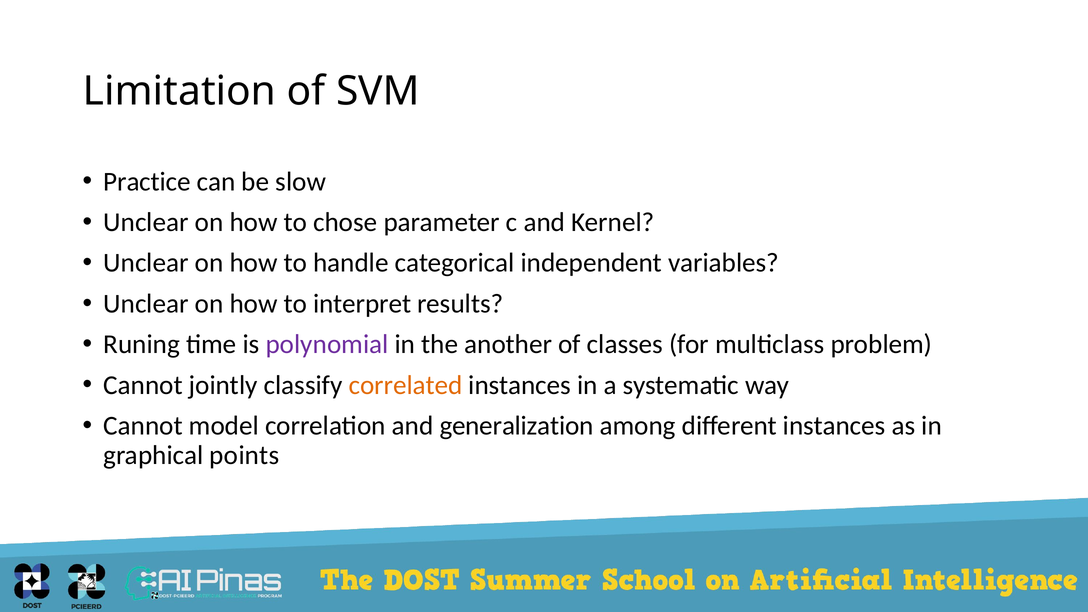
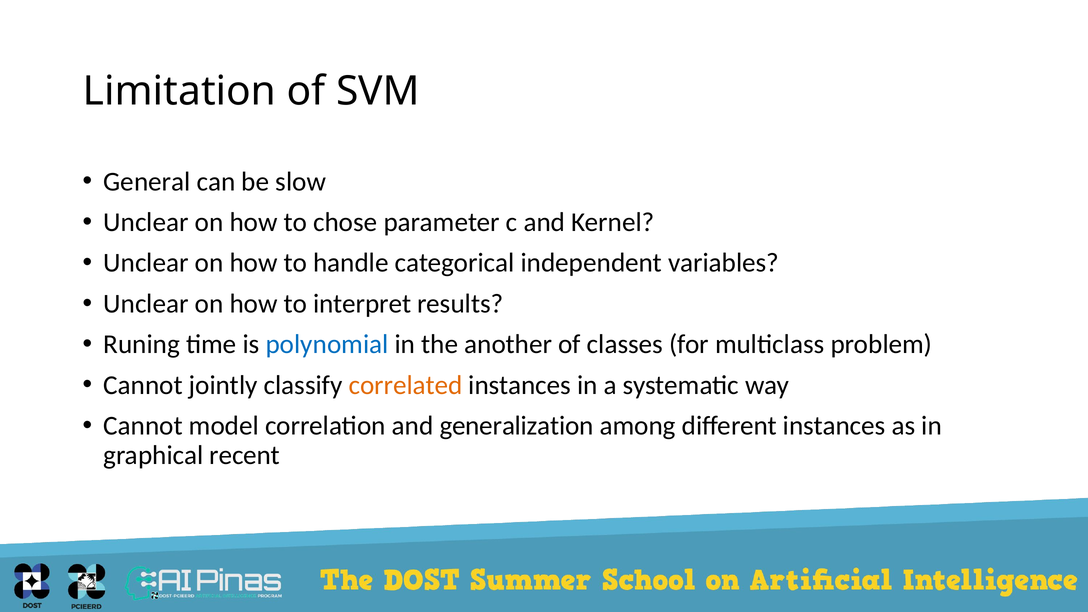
Practice: Practice -> General (147, 182)
polynomial colour: purple -> blue (327, 344)
points: points -> recent (245, 455)
